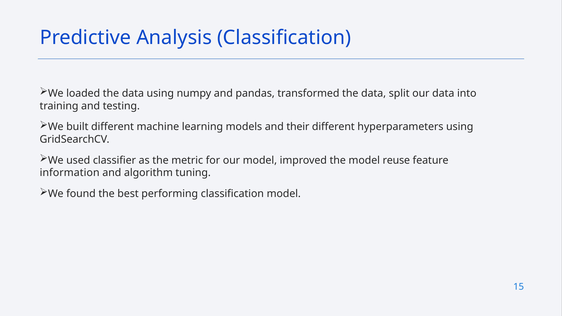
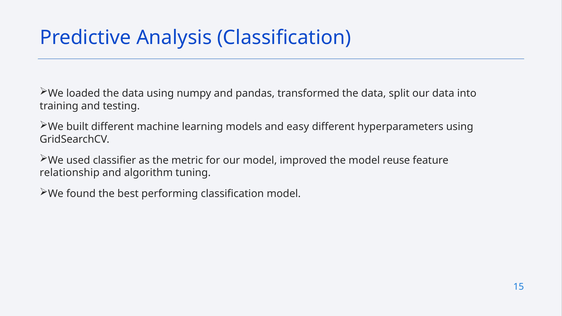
their: their -> easy (298, 127)
information: information -> relationship (70, 173)
